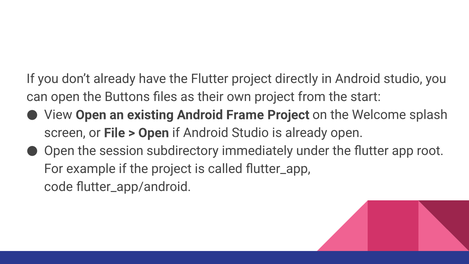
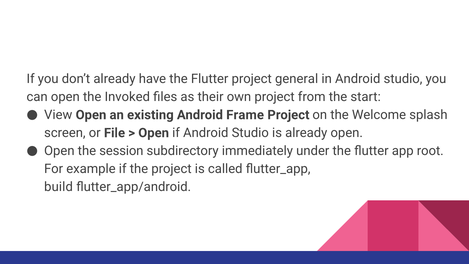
directly: directly -> general (297, 79)
Buttons: Buttons -> Invoked (127, 97)
code: code -> build (58, 187)
